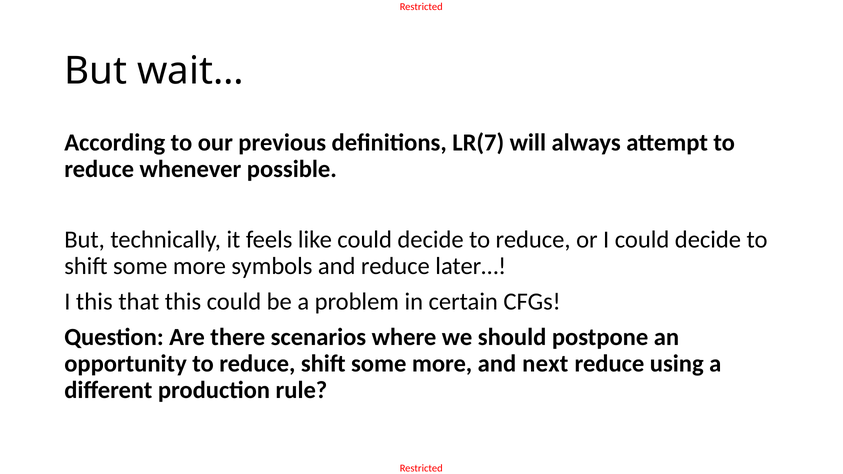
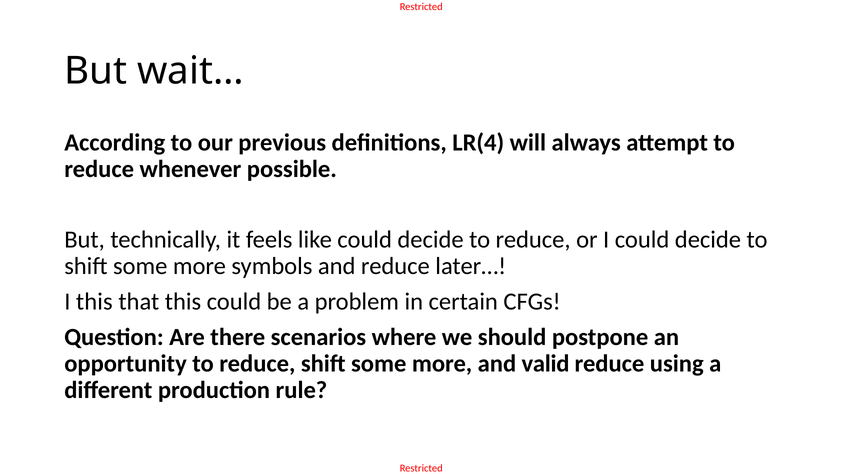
LR(7: LR(7 -> LR(4 (478, 143)
next: next -> valid (546, 364)
